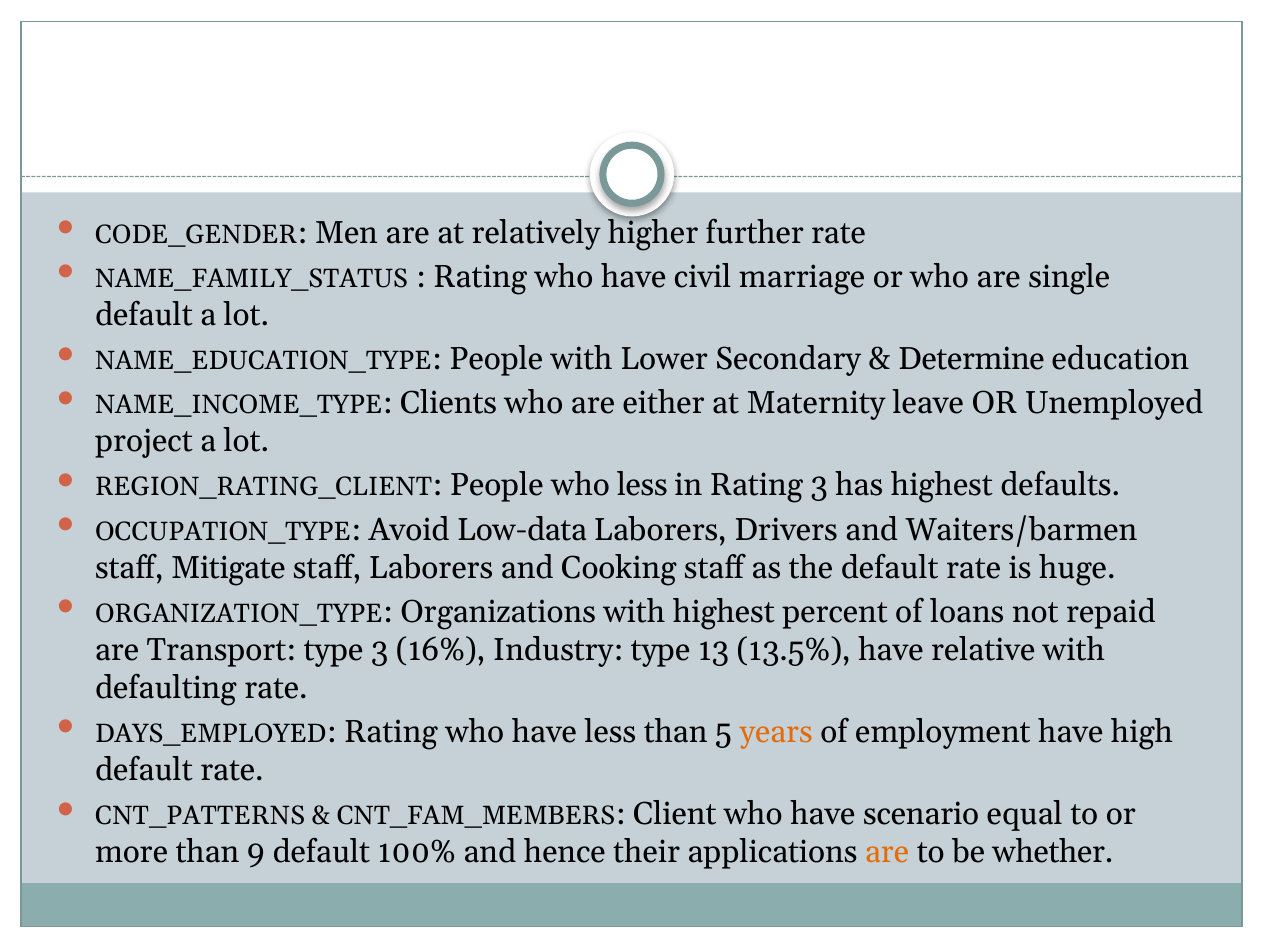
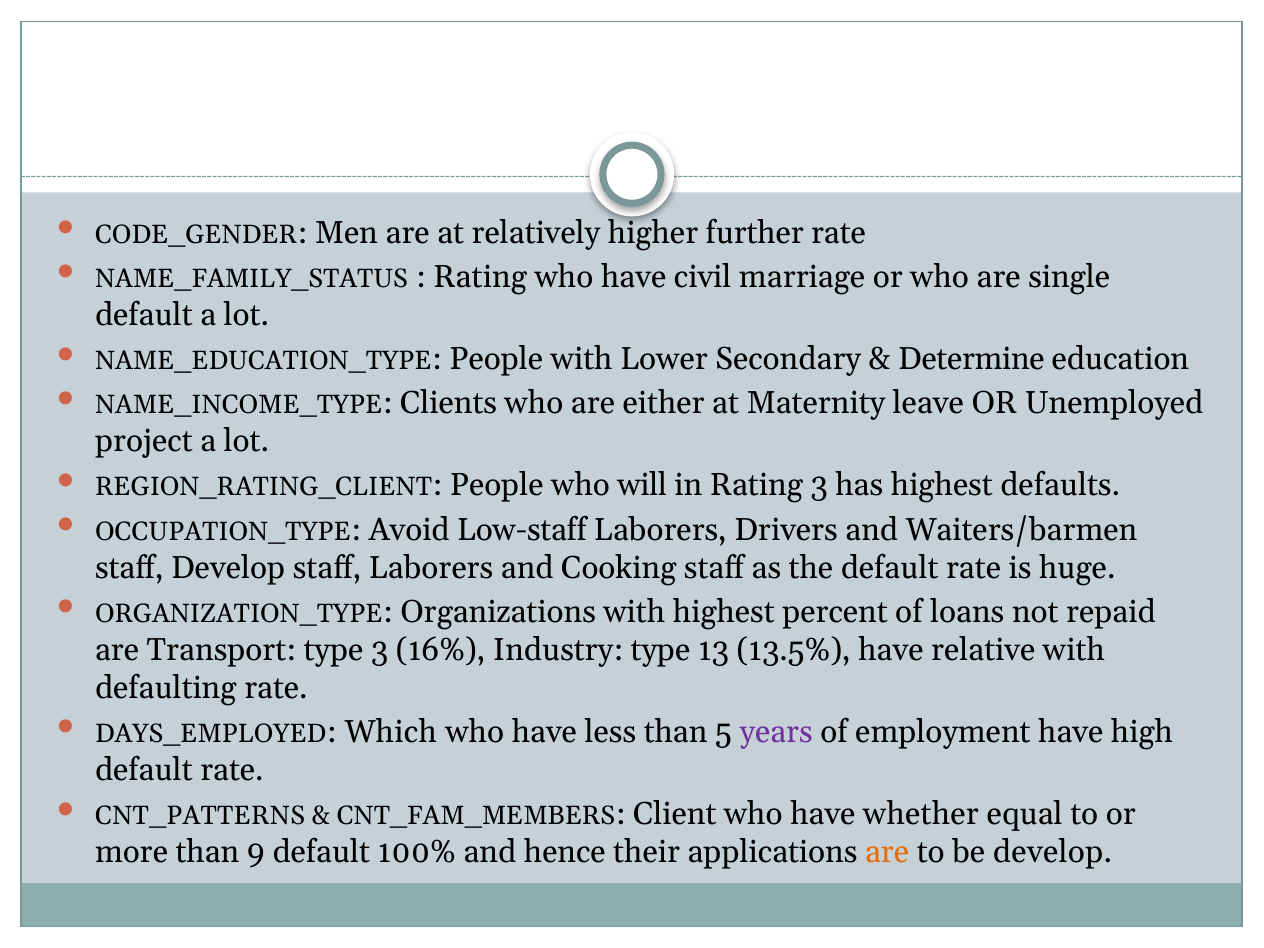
who less: less -> will (642, 485)
Low-data: Low-data -> Low-staff (522, 530)
staff Mitigate: Mitigate -> Develop (228, 568)
DAYS_EMPLOYED Rating: Rating -> Which (391, 732)
years colour: orange -> purple (776, 732)
scenario: scenario -> whether (921, 814)
be whether: whether -> develop (1053, 852)
